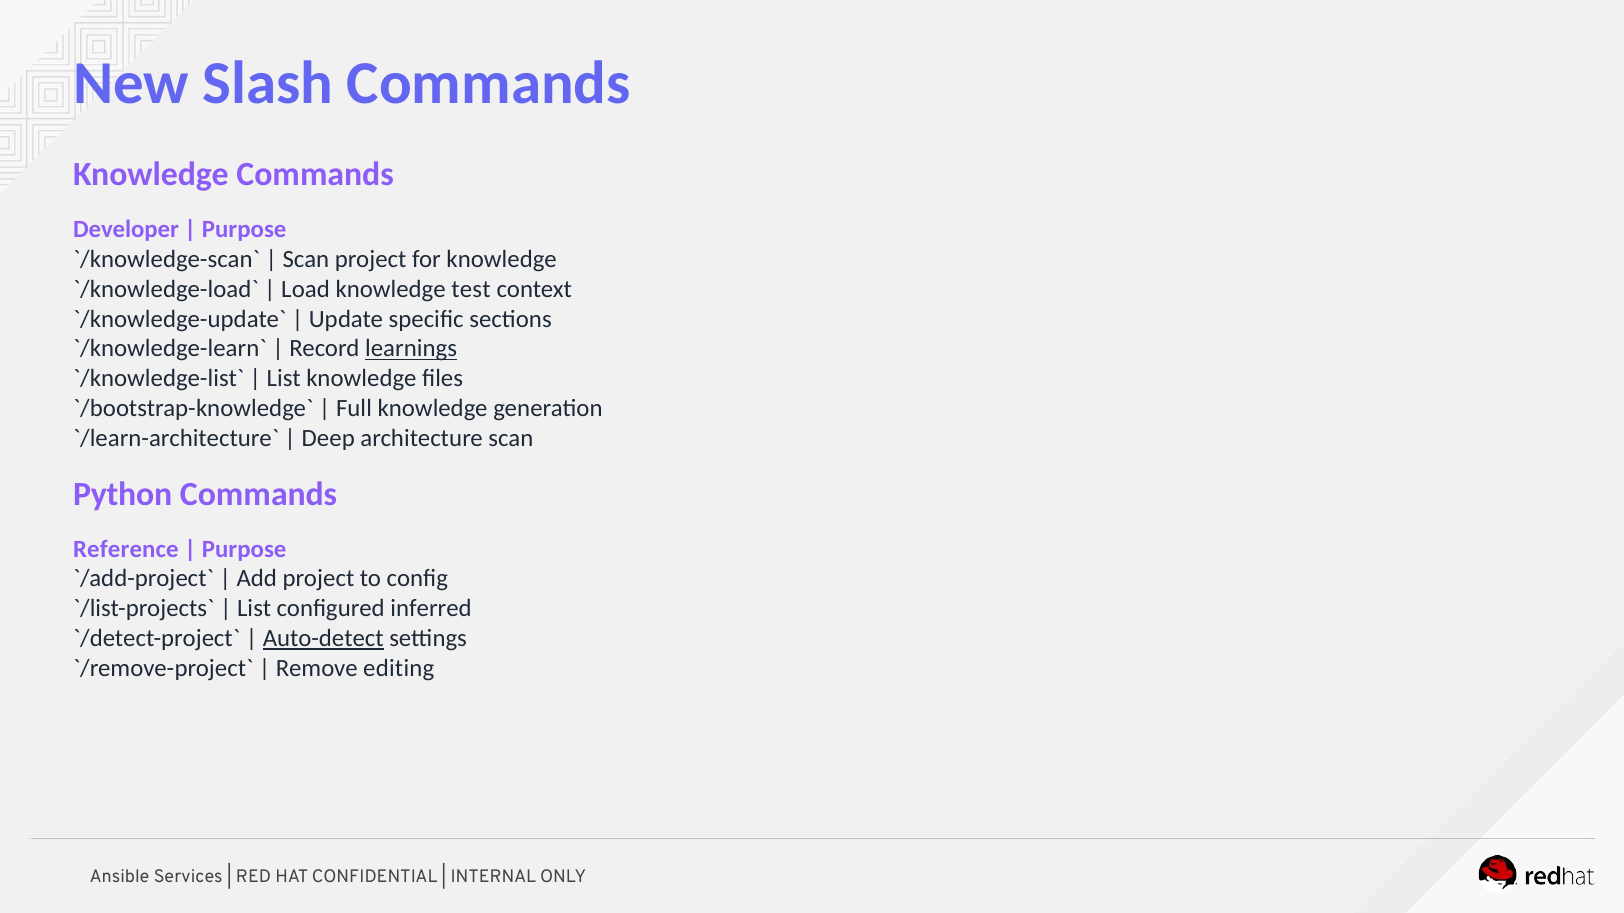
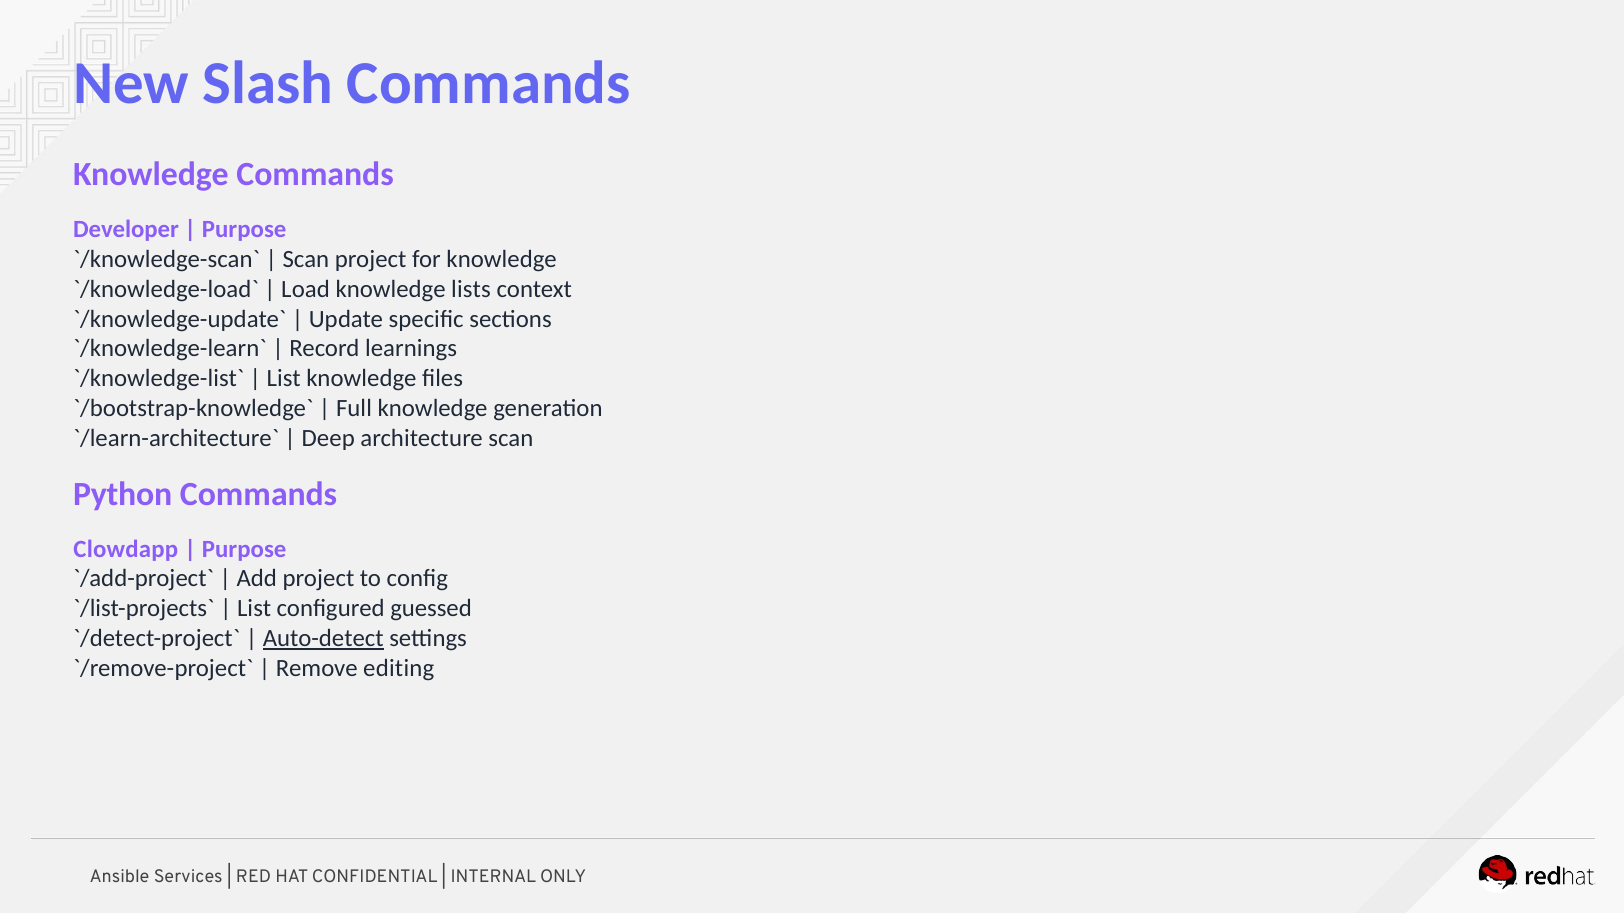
test: test -> lists (471, 289)
learnings underline: present -> none (411, 349)
Reference: Reference -> Clowdapp (126, 549)
inferred: inferred -> guessed (431, 609)
